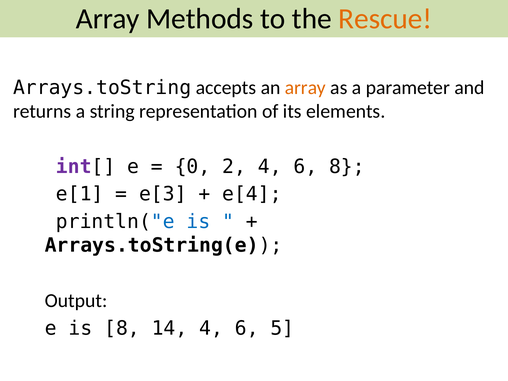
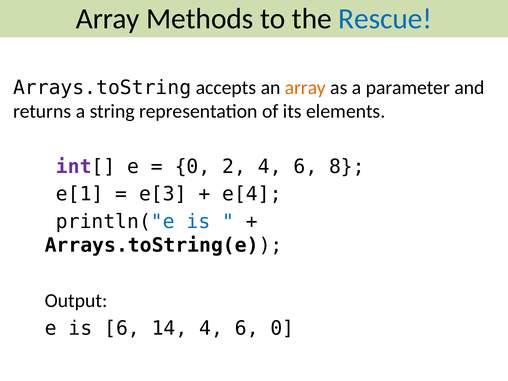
Rescue colour: orange -> blue (385, 19)
is 8: 8 -> 6 (122, 328)
6 5: 5 -> 0 (282, 328)
